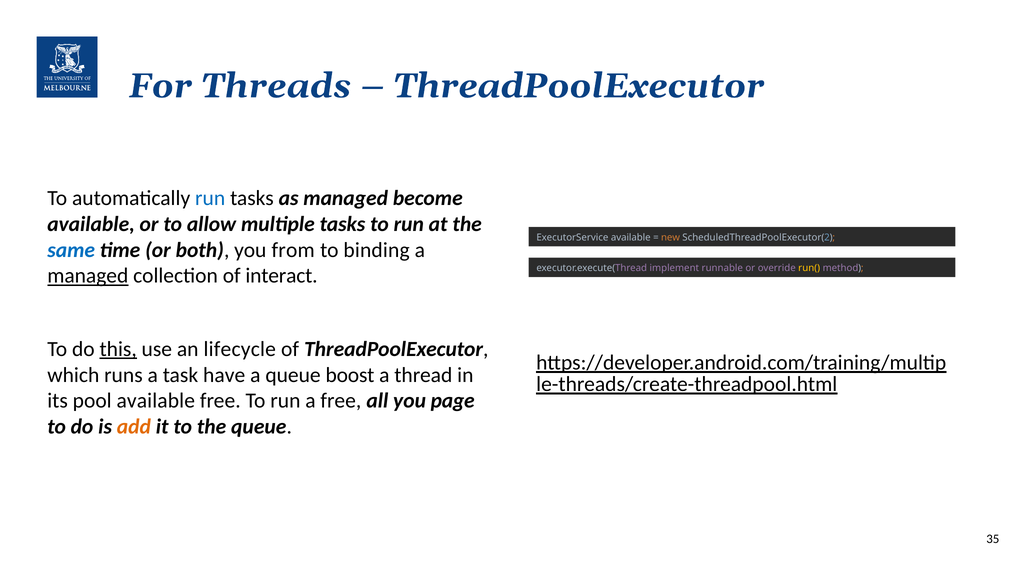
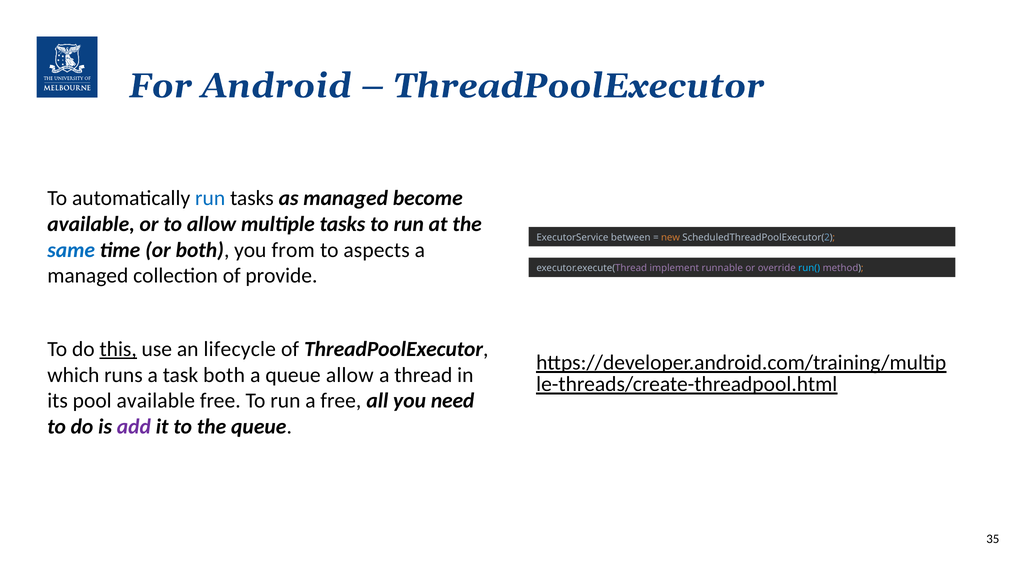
Threads: Threads -> Android (276, 86)
ExecutorService available: available -> between (631, 237)
binding: binding -> aspects (377, 250)
run( colour: yellow -> light blue (809, 268)
managed underline: present -> none (88, 276)
interact: interact -> provide (281, 276)
task have: have -> both (224, 375)
queue boost: boost -> allow (350, 375)
page: page -> need (453, 400)
add colour: orange -> purple (134, 426)
